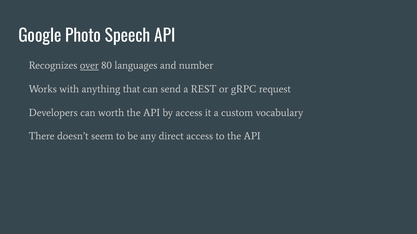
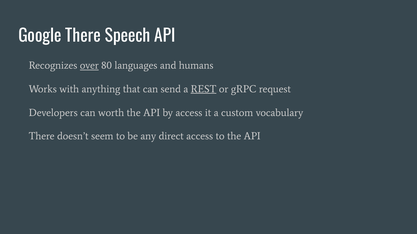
Google Photo: Photo -> There (83, 36)
number: number -> humans (196, 66)
REST underline: none -> present (204, 89)
